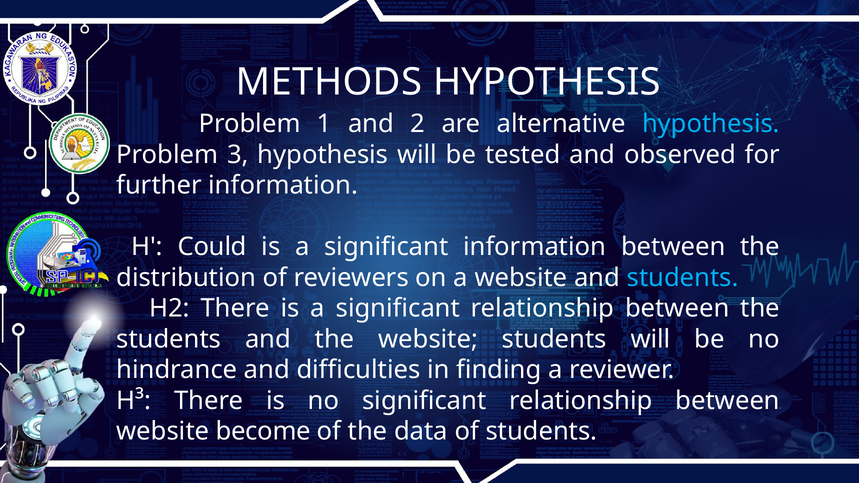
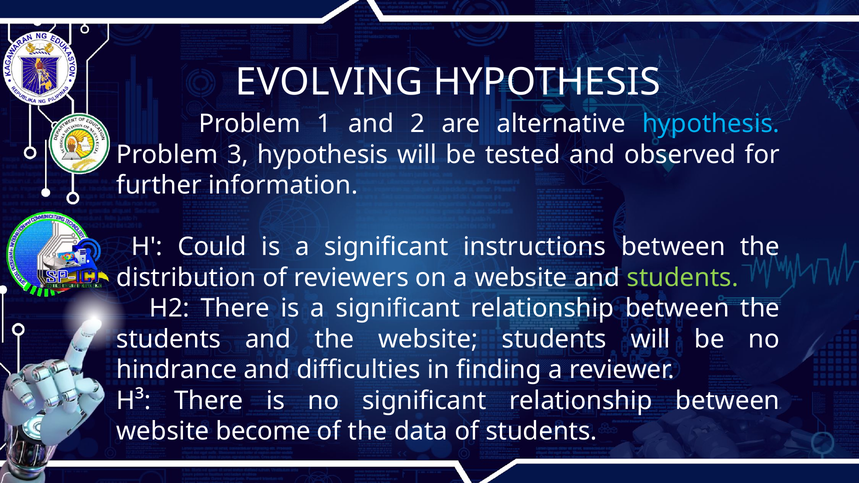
METHODS: METHODS -> EVOLVING (329, 82)
significant information: information -> instructions (535, 247)
students colour: light blue -> light green (683, 278)
